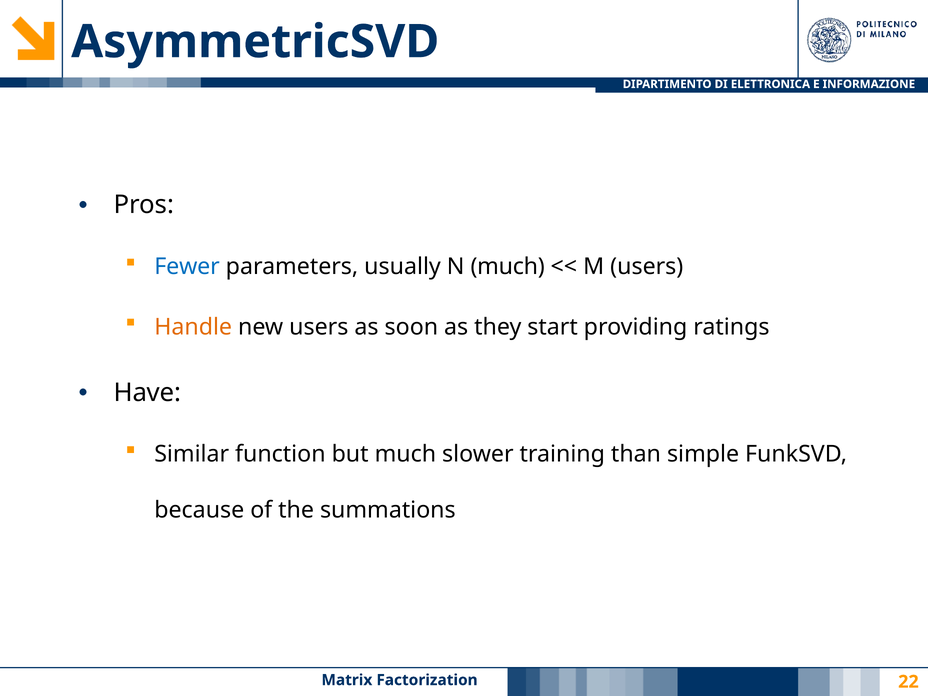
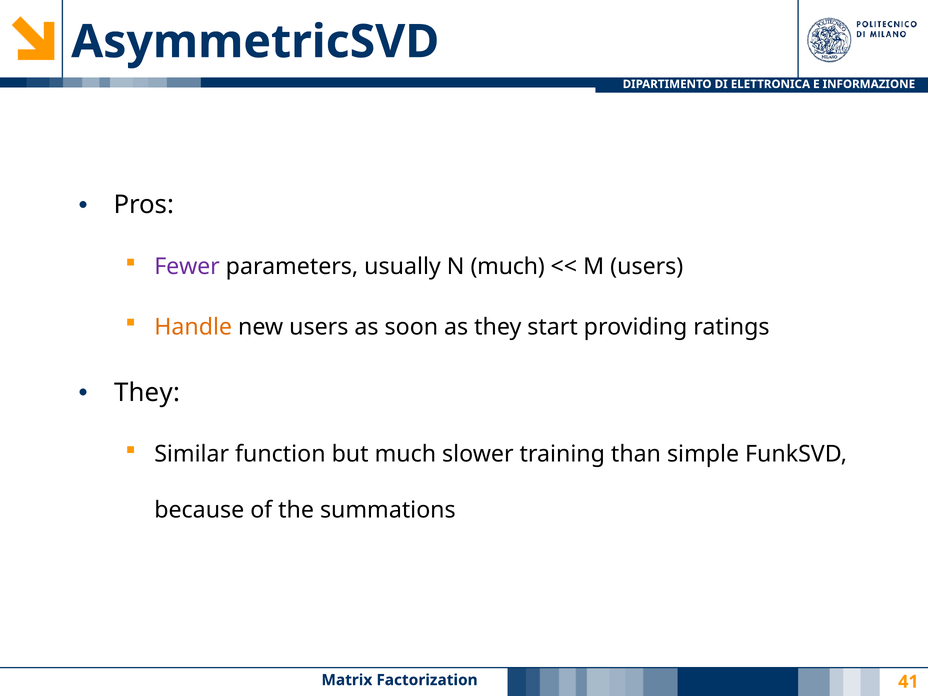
Fewer colour: blue -> purple (187, 267)
Have: Have -> They (147, 393)
22: 22 -> 41 (908, 682)
